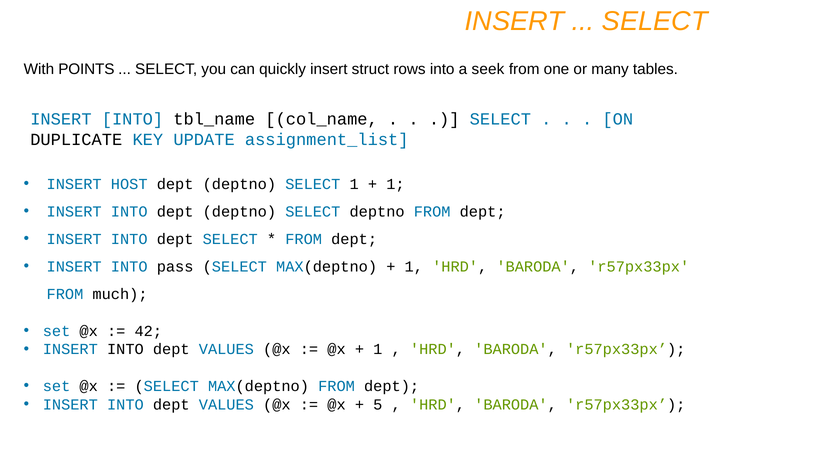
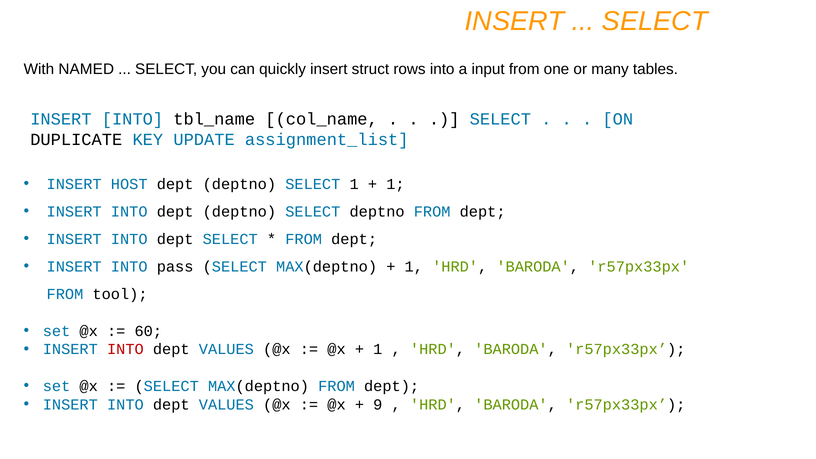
POINTS: POINTS -> NAMED (86, 69)
seek: seek -> input (488, 69)
much: much -> tool (120, 294)
42: 42 -> 60 (148, 331)
INTO colour: black -> red (125, 349)
5: 5 -> 9 (378, 404)
